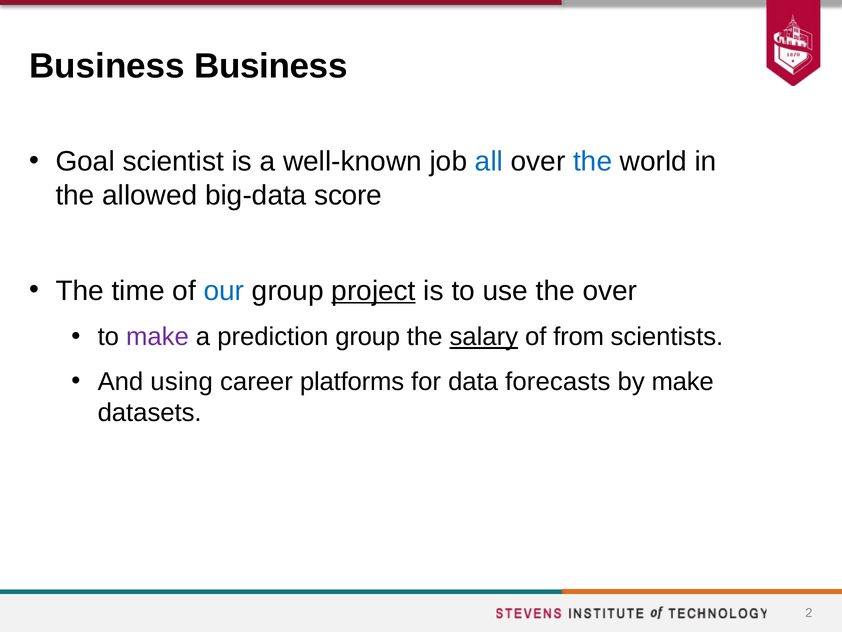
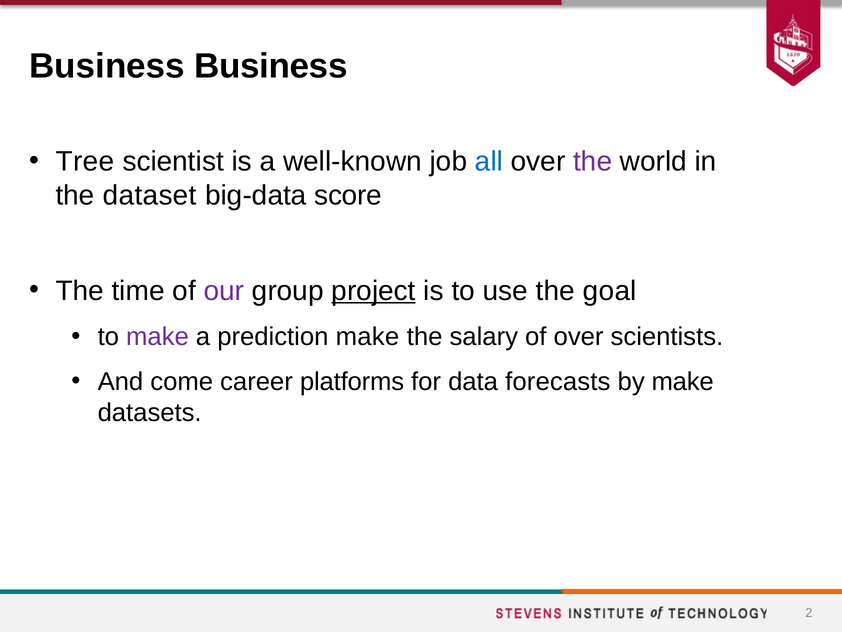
Goal: Goal -> Tree (85, 161)
the colour: blue -> purple (593, 161)
allowed: allowed -> dataset (150, 195)
our colour: blue -> purple (224, 291)
the over: over -> goal (610, 291)
prediction group: group -> make (367, 337)
salary underline: present -> none (484, 337)
of from: from -> over (579, 337)
using: using -> come (182, 382)
